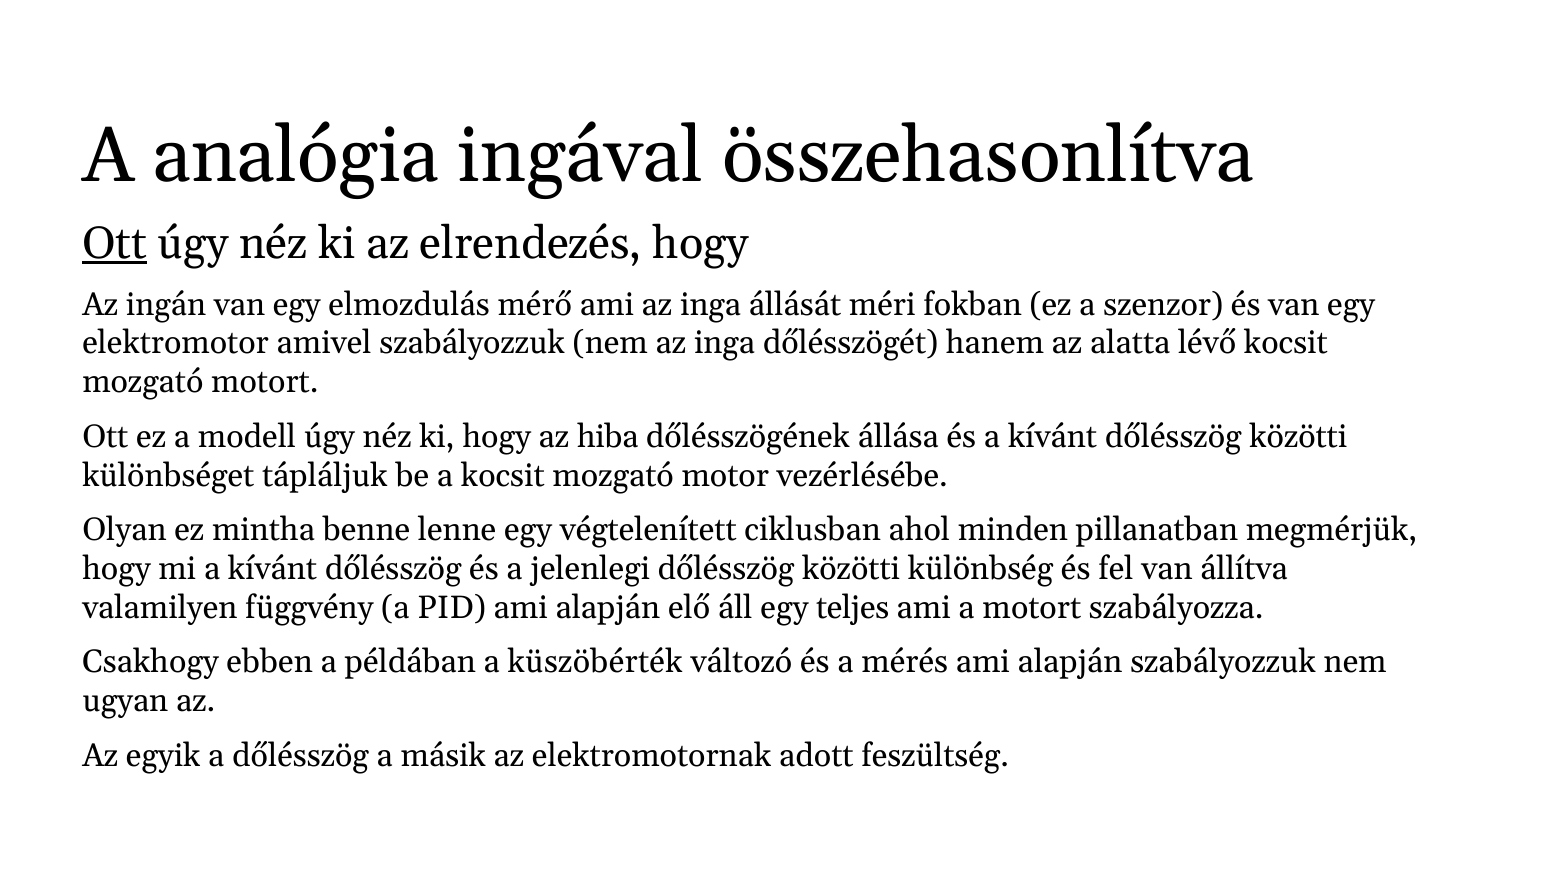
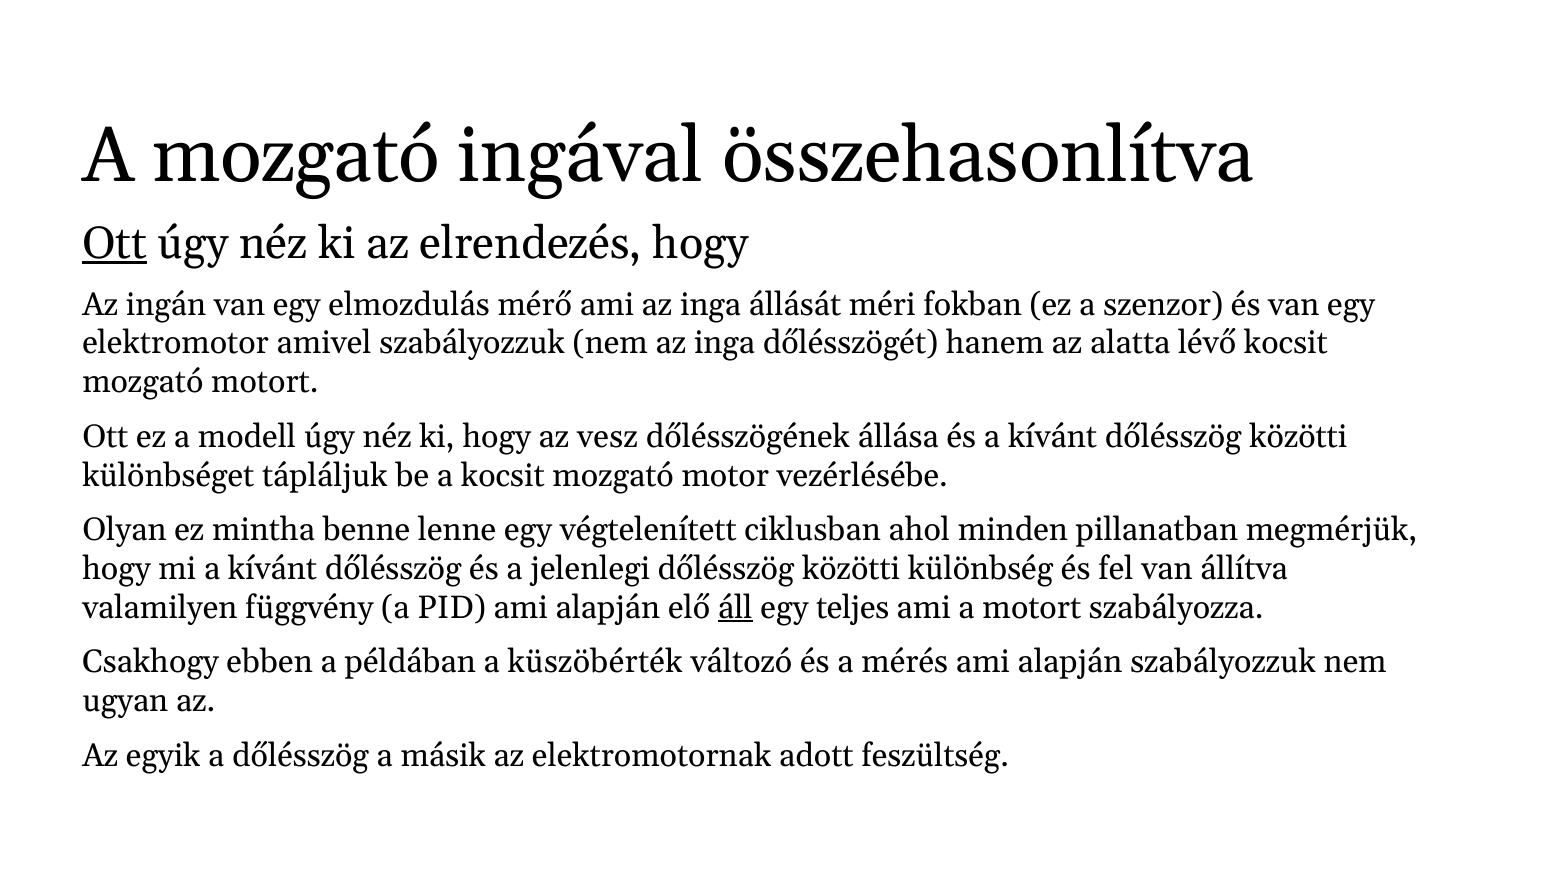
A analógia: analógia -> mozgató (296, 156)
hiba: hiba -> vesz (607, 437)
áll underline: none -> present (735, 607)
